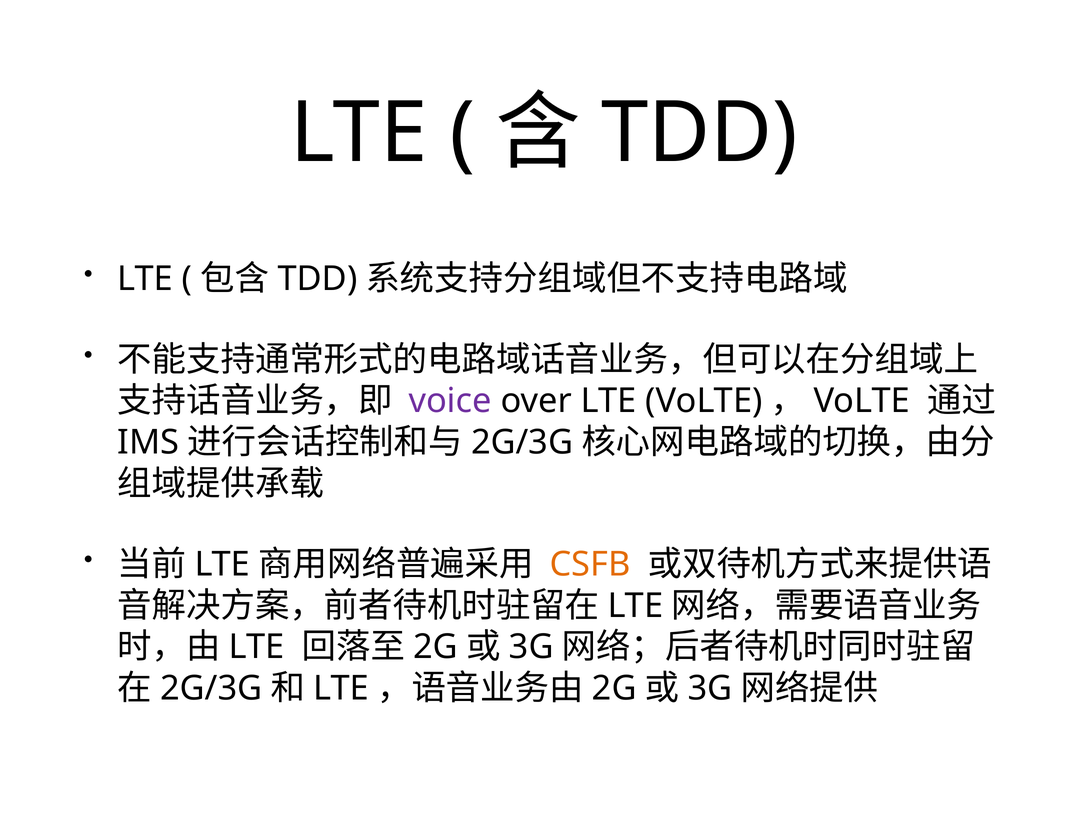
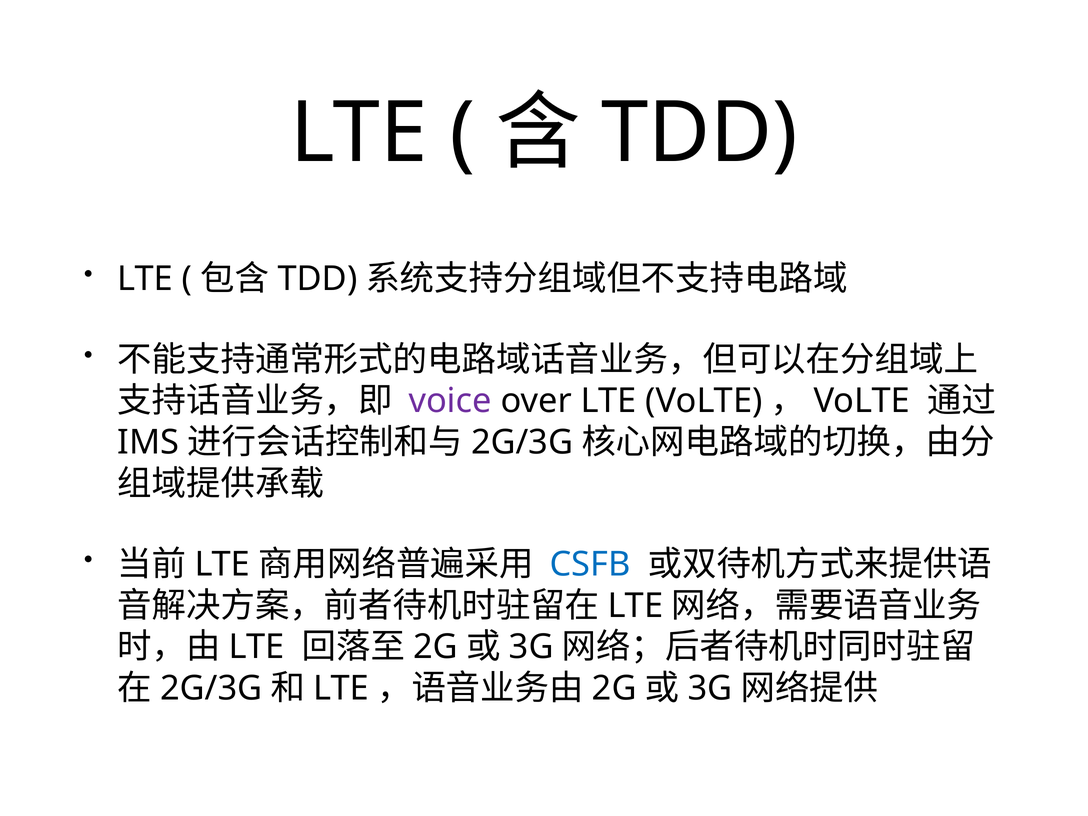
CSFB colour: orange -> blue (590, 564)
